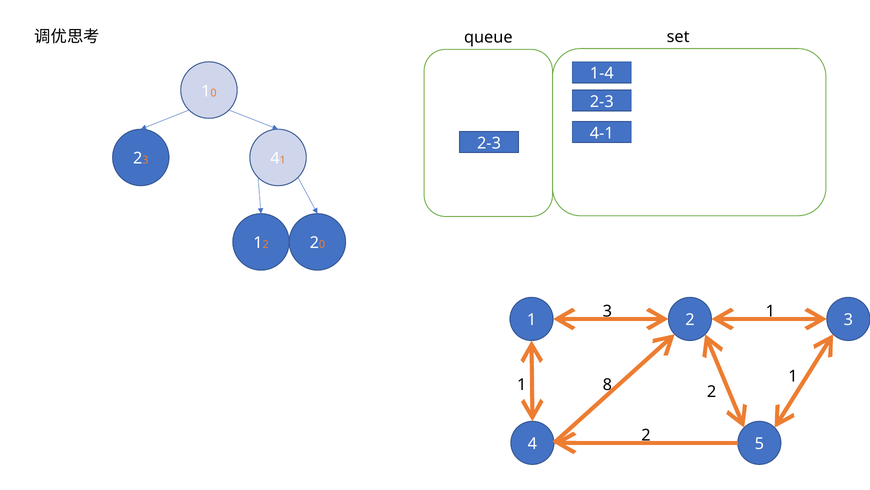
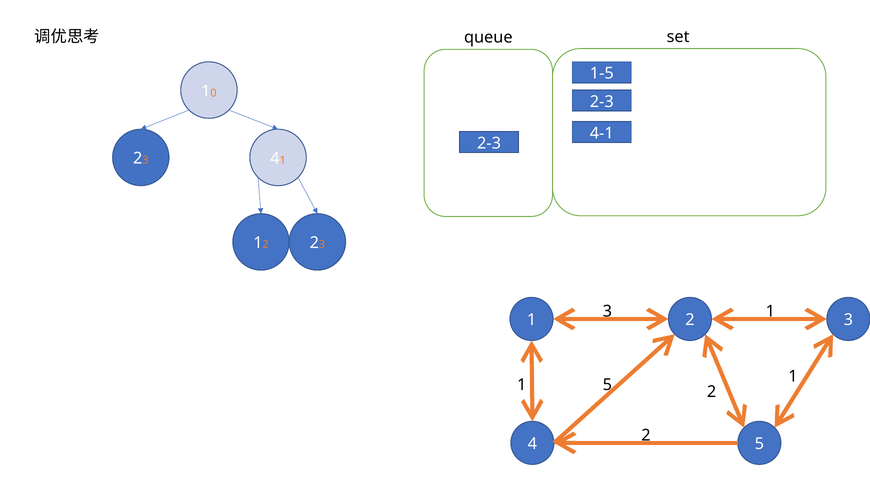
1-4: 1-4 -> 1-5 (602, 73)
2 2 0: 0 -> 3 (322, 245)
8: 8 -> 5 (607, 384)
